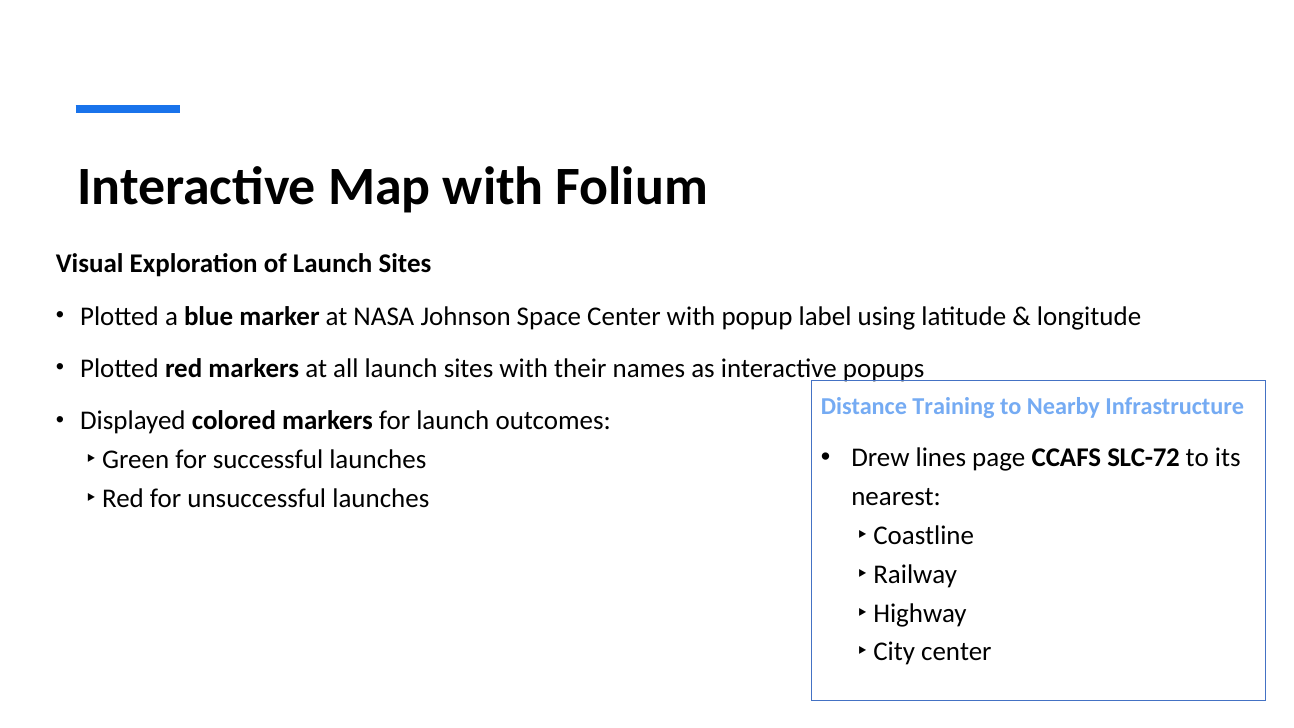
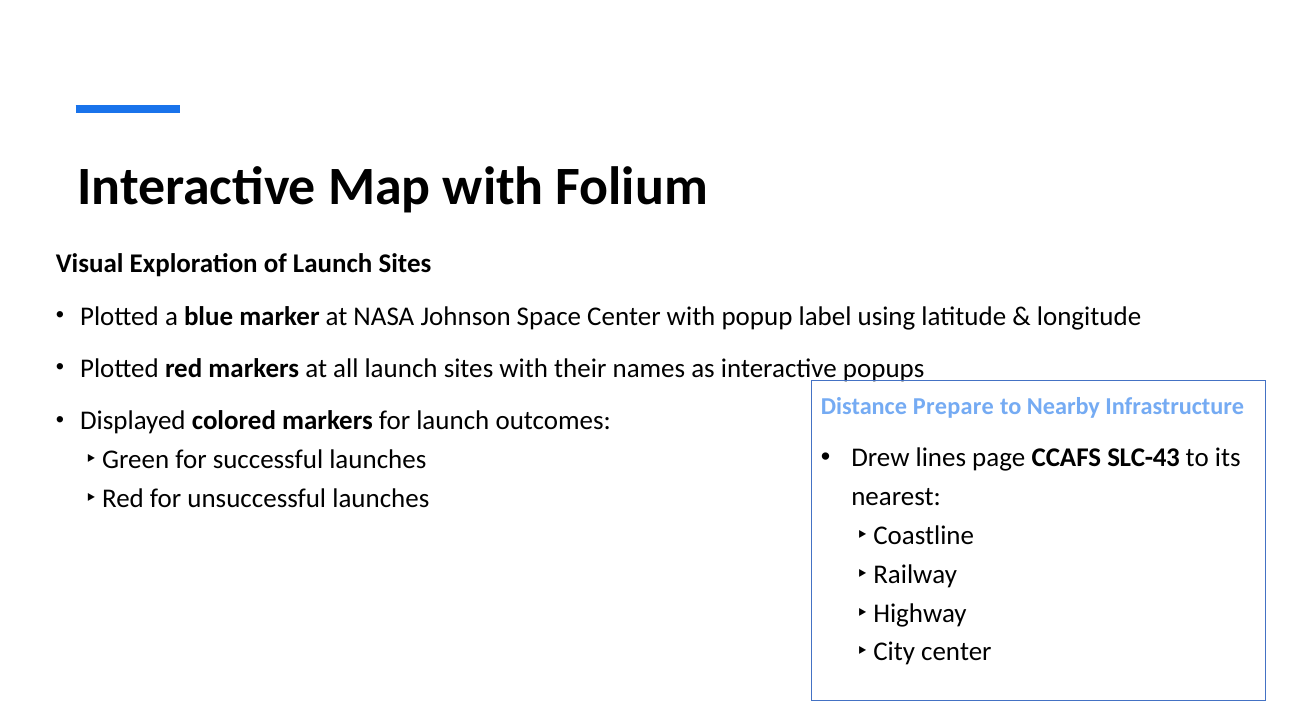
Training: Training -> Prepare (953, 407)
SLC-72: SLC-72 -> SLC-43 (1144, 458)
